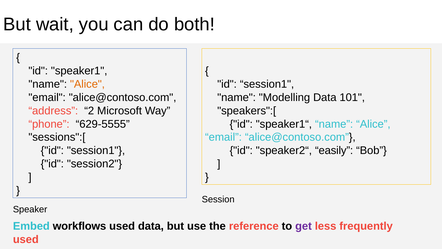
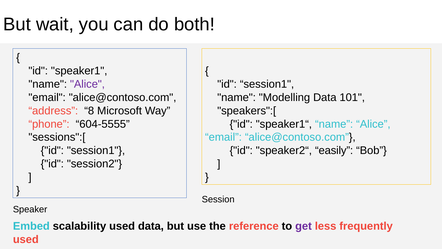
Alice colour: orange -> purple (87, 84)
2: 2 -> 8 (89, 111)
629-5555: 629-5555 -> 604-5555 (103, 124)
workflows: workflows -> scalability (79, 226)
